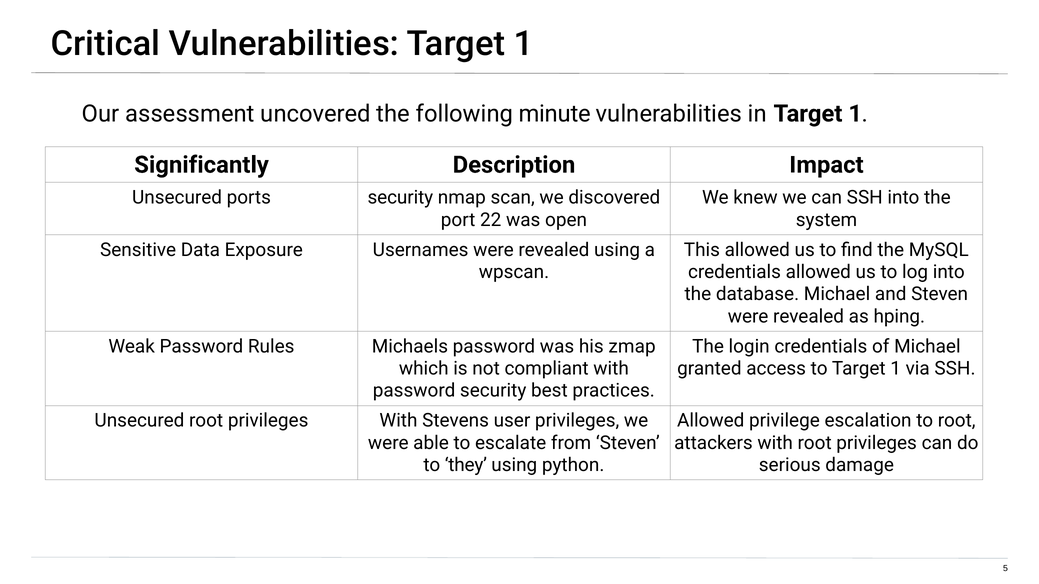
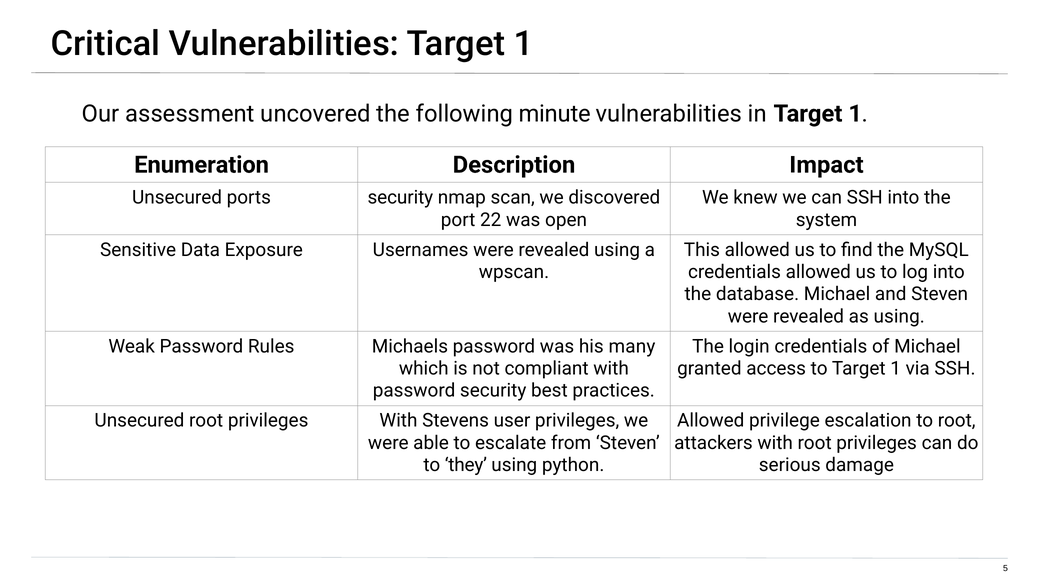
Significantly: Significantly -> Enumeration (202, 165)
as hping: hping -> using (899, 317)
zmap: zmap -> many (632, 347)
